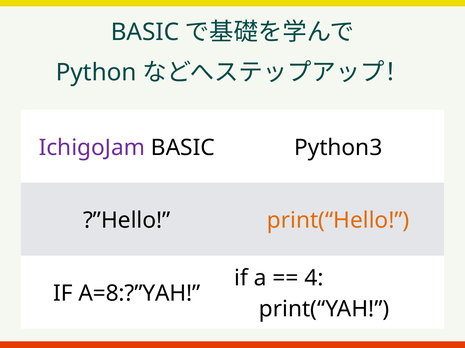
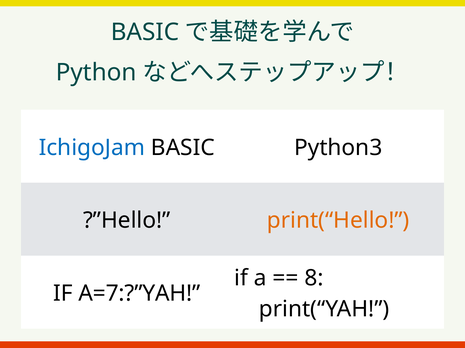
IchigoJam colour: purple -> blue (92, 148)
4: 4 -> 8 (314, 279)
A=8:?”YAH: A=8:?”YAH -> A=7:?”YAH (139, 294)
